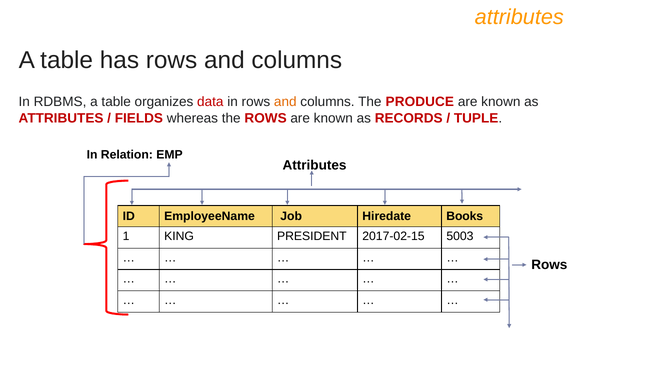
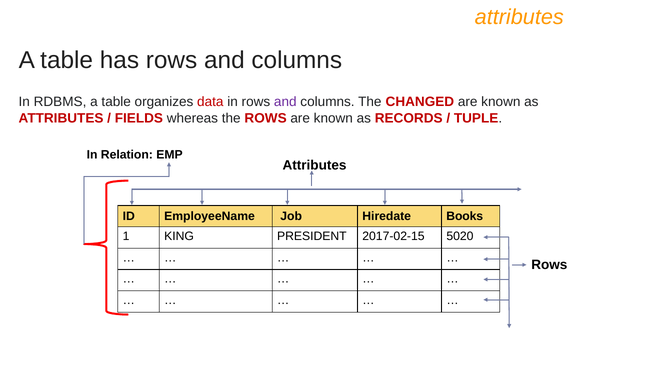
and colour: orange -> purple (285, 102)
PRODUCE: PRODUCE -> CHANGED (420, 102)
5003: 5003 -> 5020 (460, 237)
